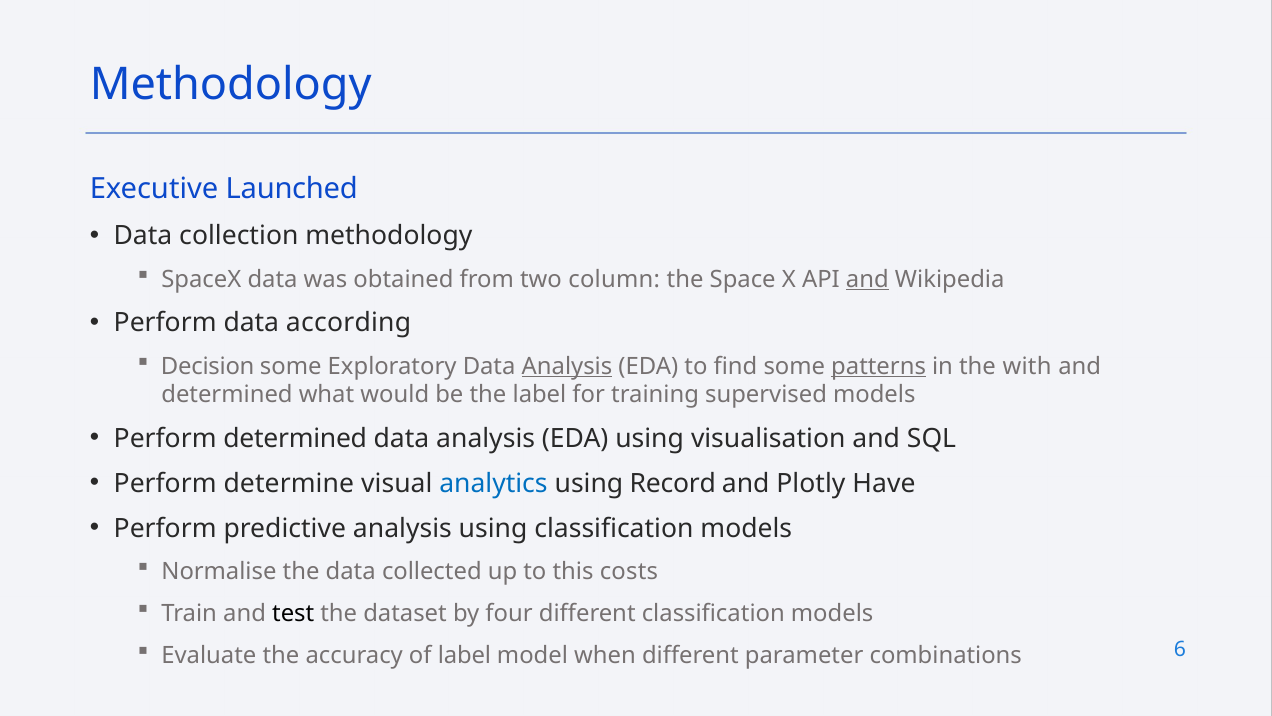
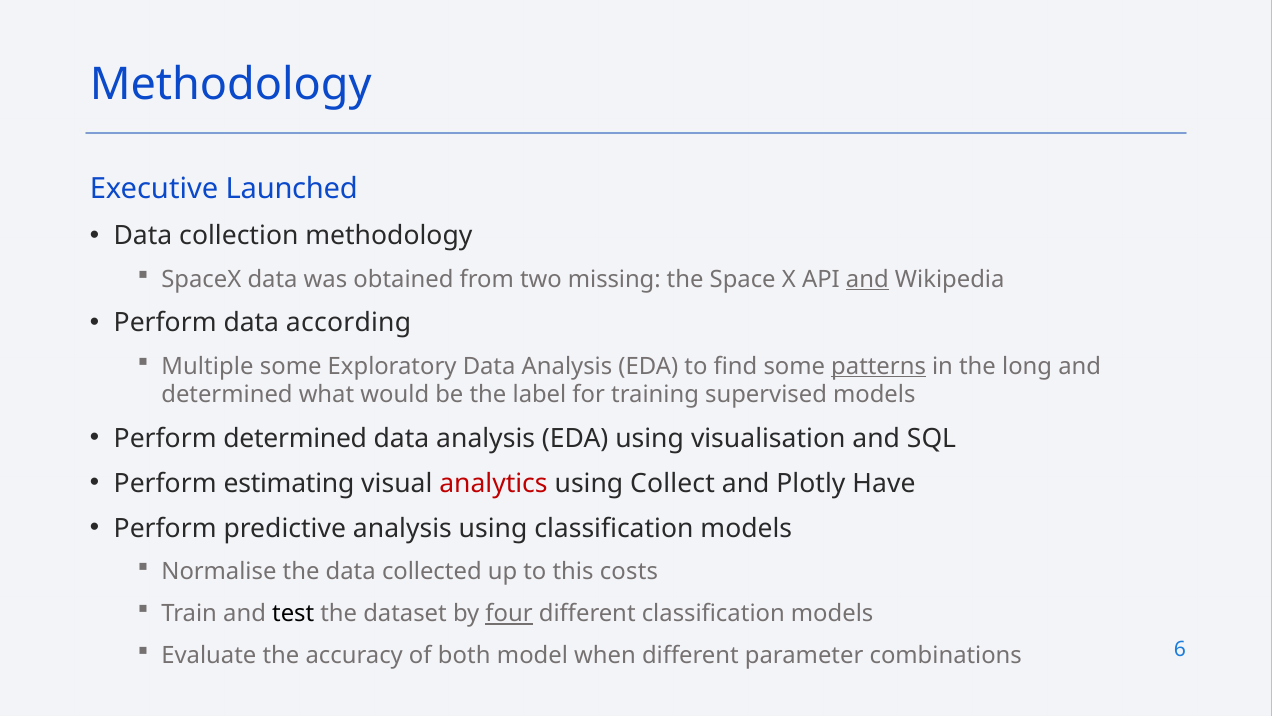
column: column -> missing (614, 279)
Decision: Decision -> Multiple (208, 366)
Analysis underline: present -> none (567, 366)
with: with -> long (1027, 366)
determine: determine -> estimating (289, 483)
analytics colour: blue -> red (493, 483)
Record: Record -> Collect (673, 483)
four underline: none -> present (509, 614)
of label: label -> both (464, 655)
